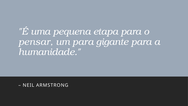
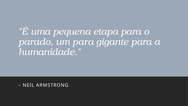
pensar: pensar -> parado (36, 42)
